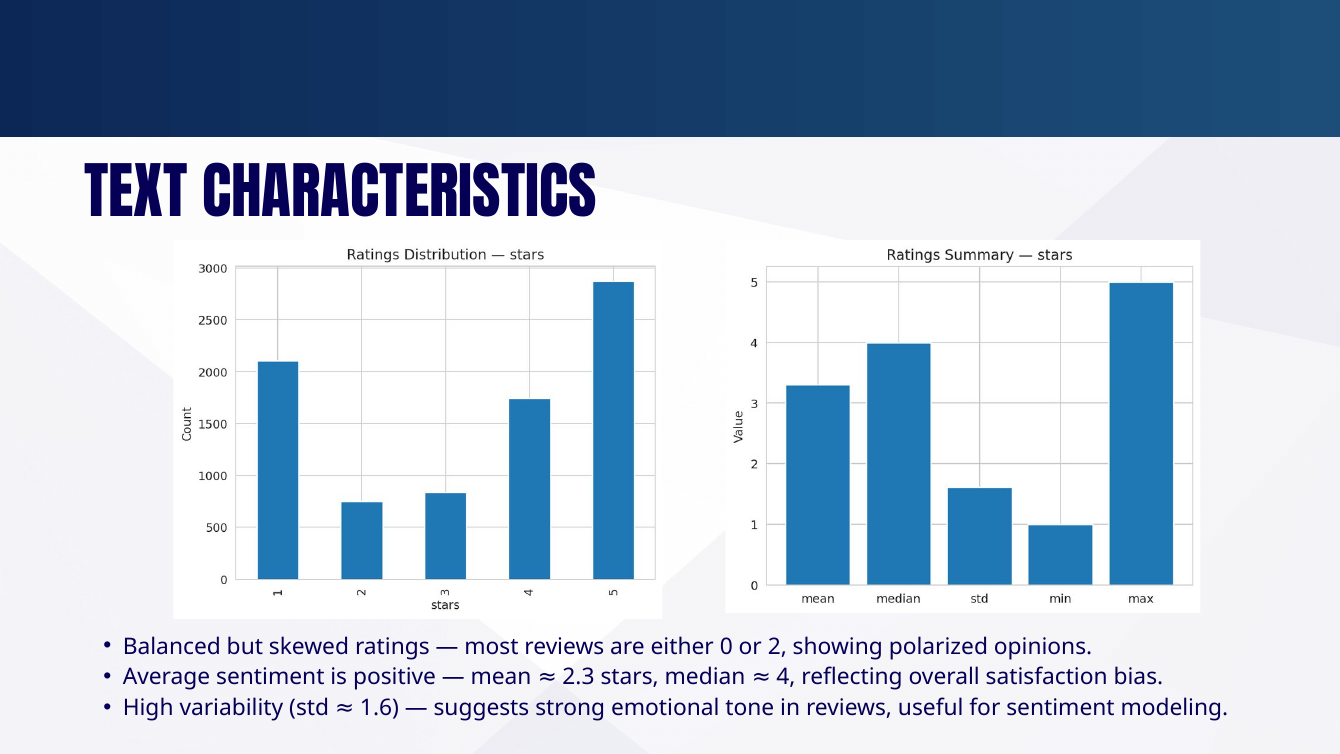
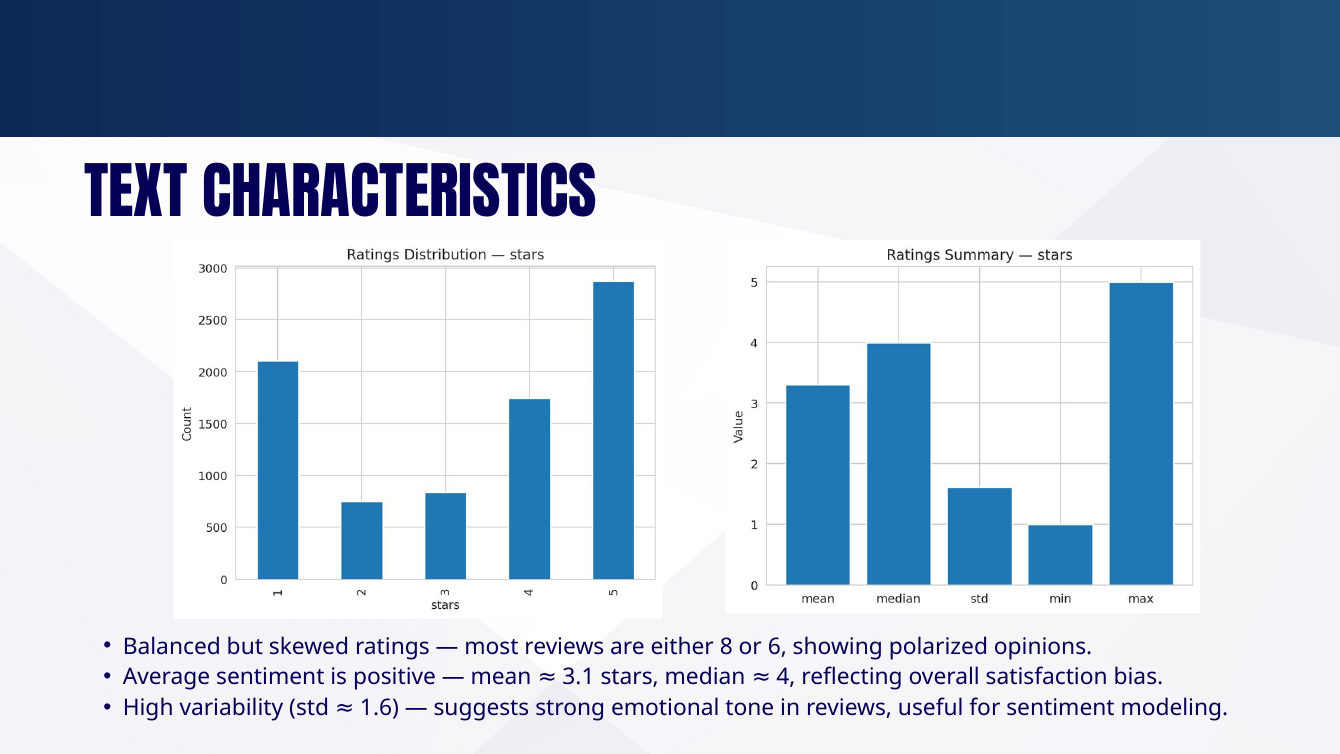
0: 0 -> 8 (726, 646)
2: 2 -> 6 (777, 646)
2.3: 2.3 -> 3.1 (579, 677)
